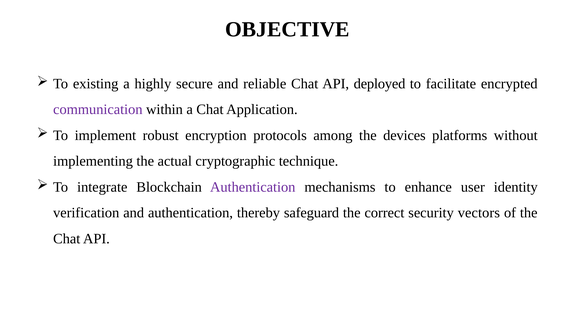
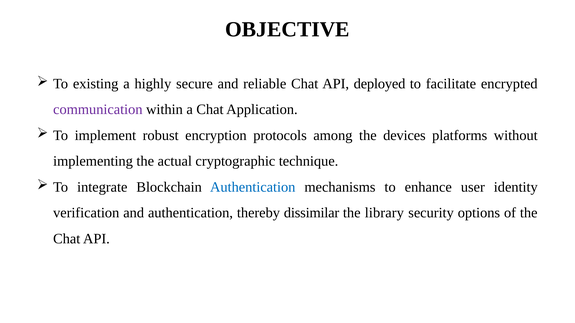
Authentication colour: purple -> blue (253, 187)
safeguard: safeguard -> dissimilar (312, 213)
correct: correct -> library (384, 213)
vectors: vectors -> options (479, 213)
